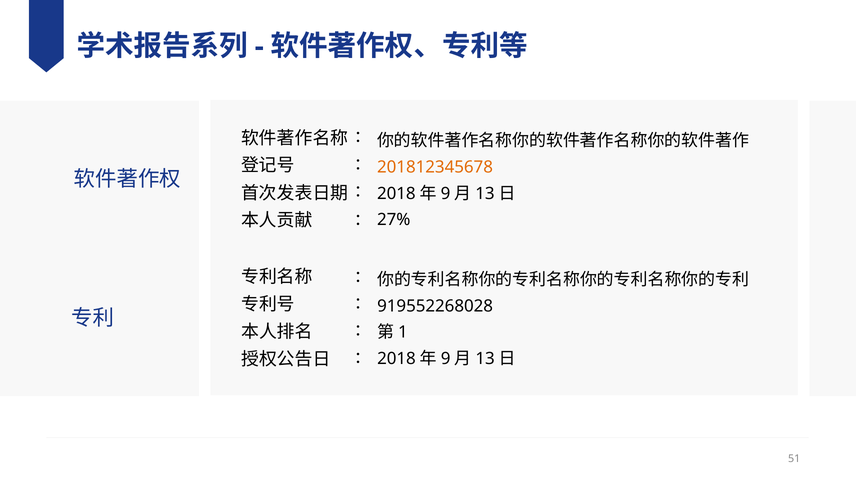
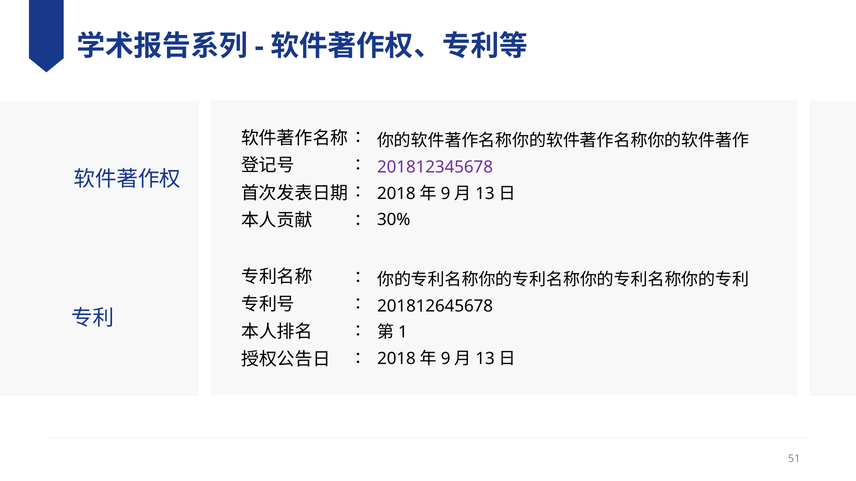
201812345678 colour: orange -> purple (435, 167)
27%: 27% -> 30% (394, 220)
919552268028: 919552268028 -> 201812645678 (435, 306)
